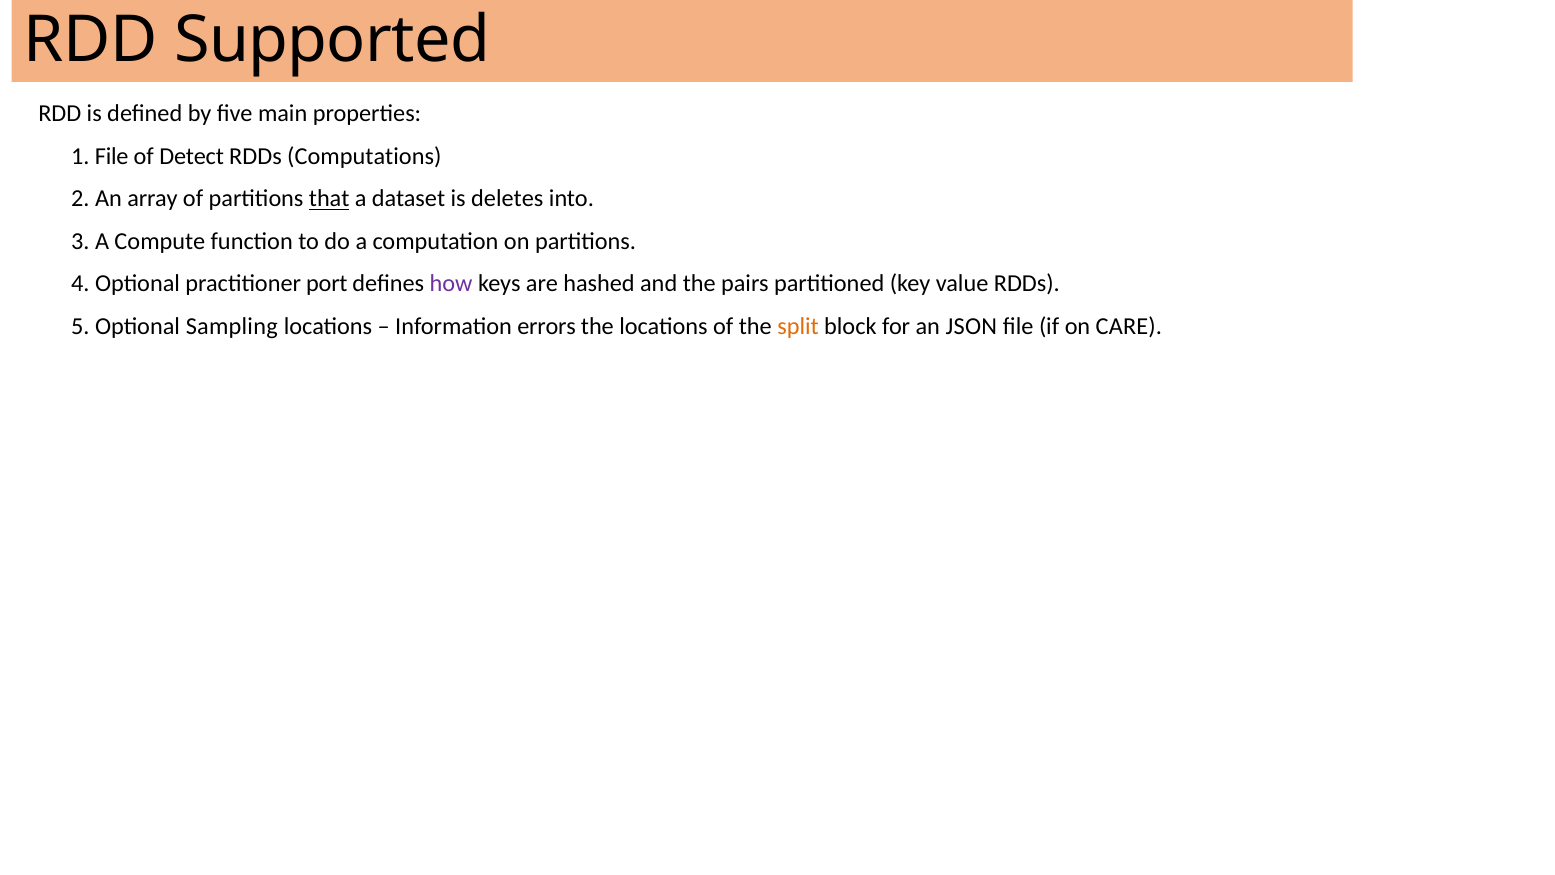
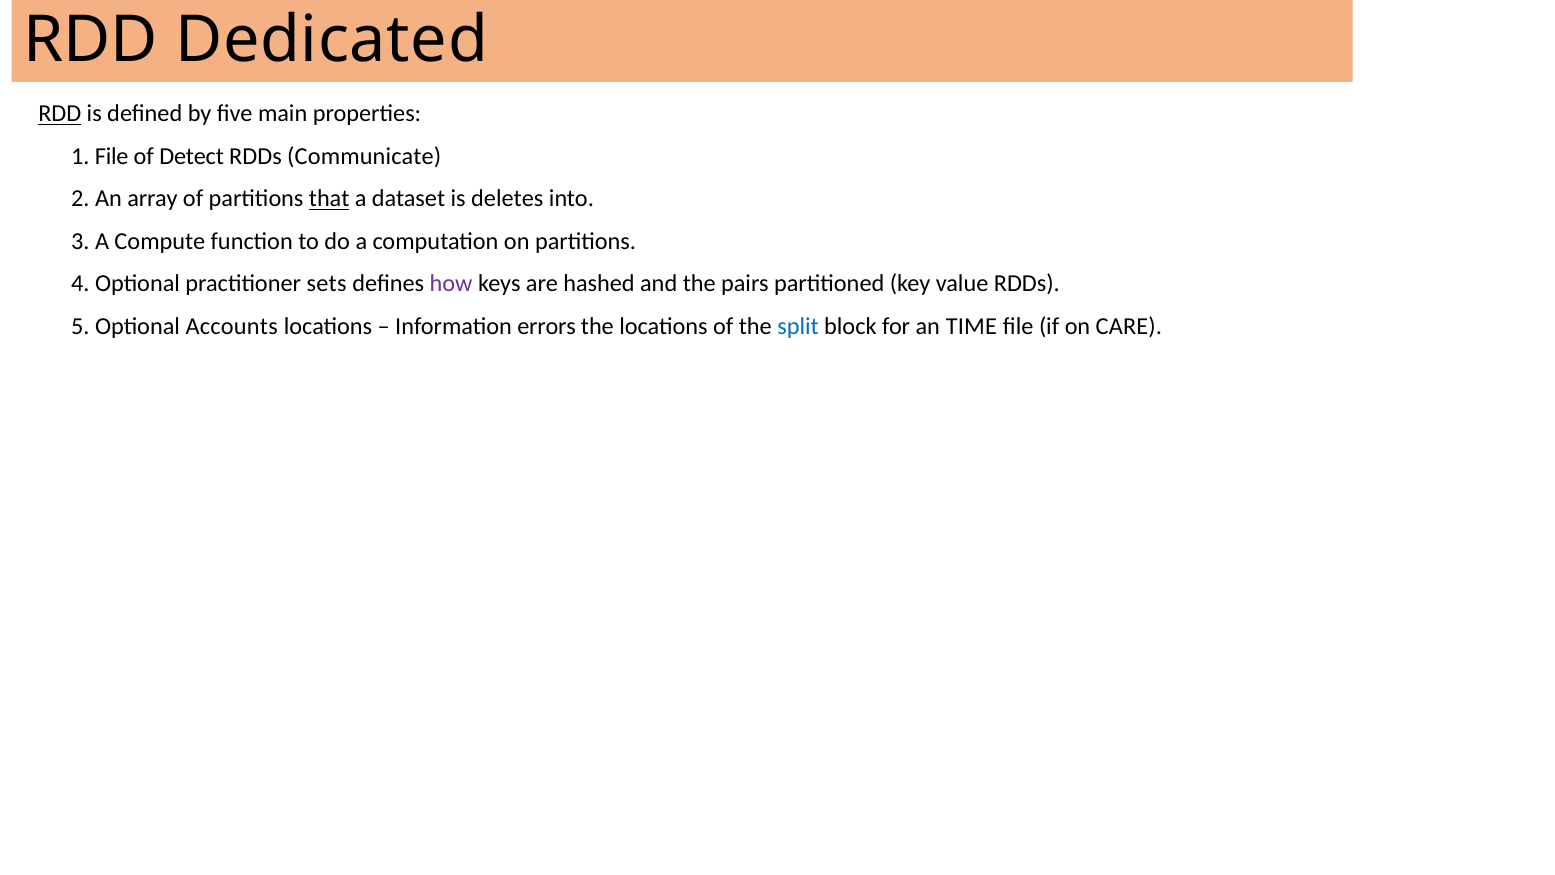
Supported: Supported -> Dedicated (331, 40)
RDD underline: none -> present (60, 114)
Computations: Computations -> Communicate (364, 156)
port: port -> sets (327, 284)
Sampling: Sampling -> Accounts (232, 326)
split colour: orange -> blue (798, 326)
JSON: JSON -> TIME (971, 326)
